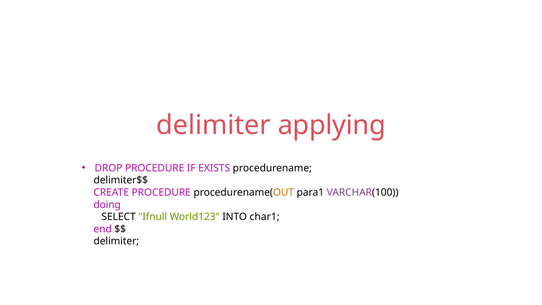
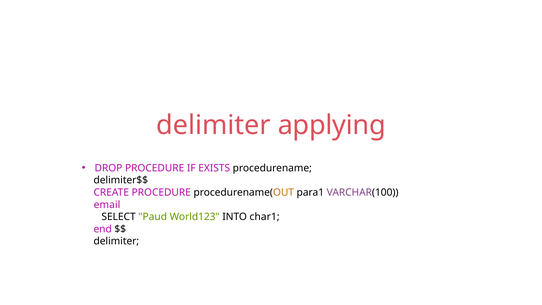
doing: doing -> email (107, 205)
Ifnull: Ifnull -> Paud (153, 217)
